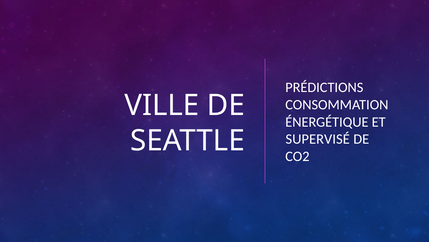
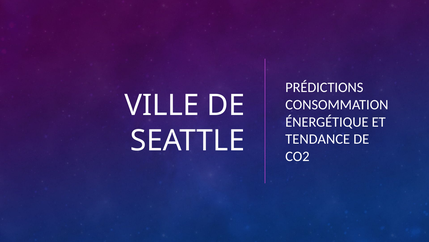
SUPERVISÉ: SUPERVISÉ -> TENDANCE (318, 139)
